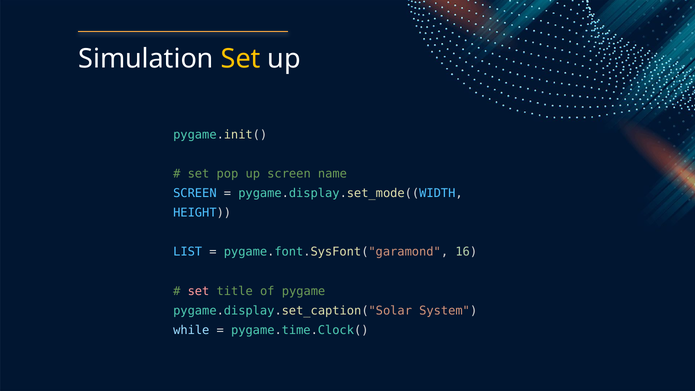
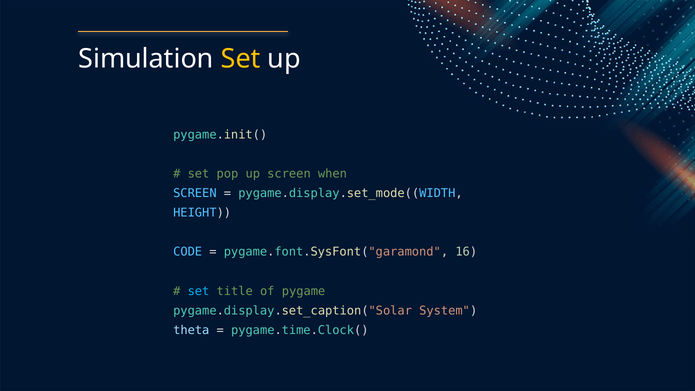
name: name -> when (332, 174)
LIST: LIST -> CODE (188, 252)
set colour: pink -> light blue (199, 291)
while: while -> theta (191, 330)
